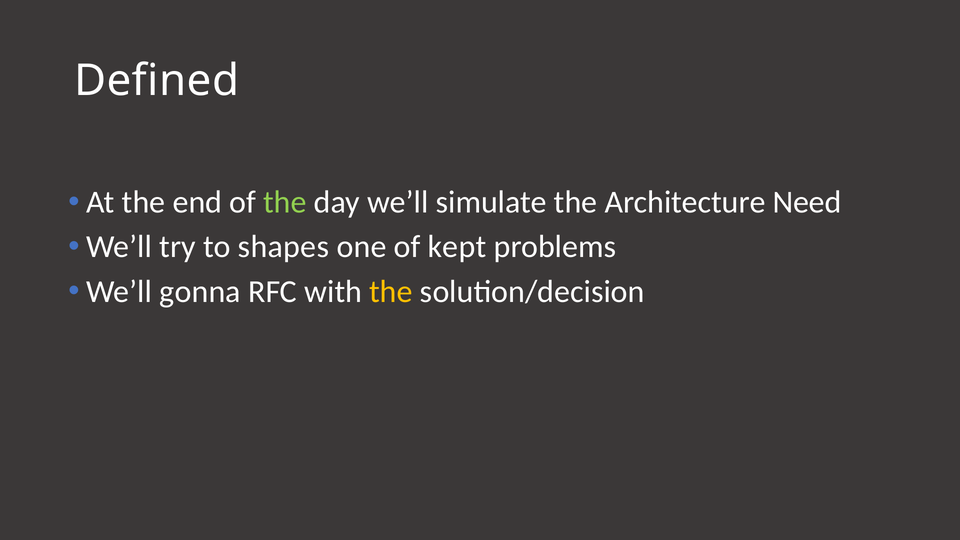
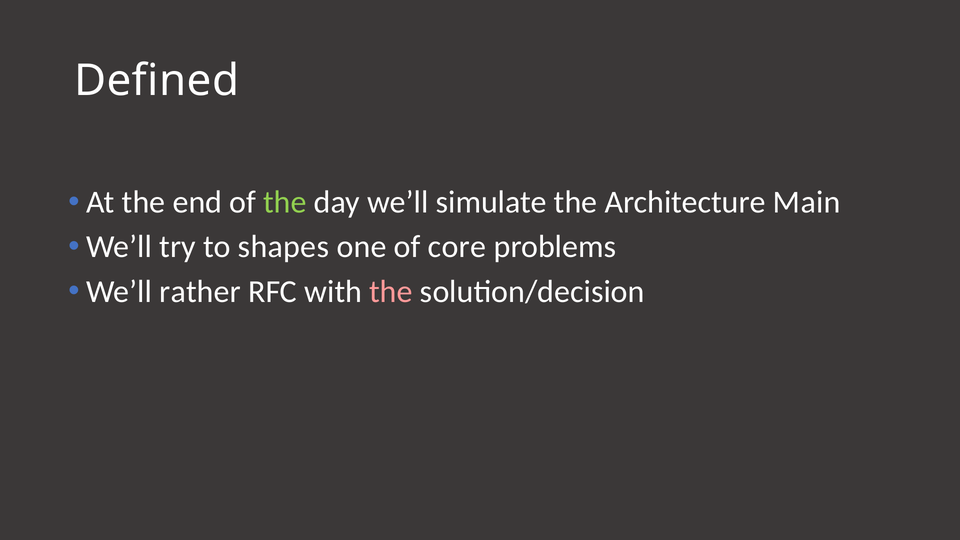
Need: Need -> Main (807, 202)
kept: kept -> core (457, 247)
gonna: gonna -> rather (200, 291)
the colour: yellow -> pink (391, 291)
